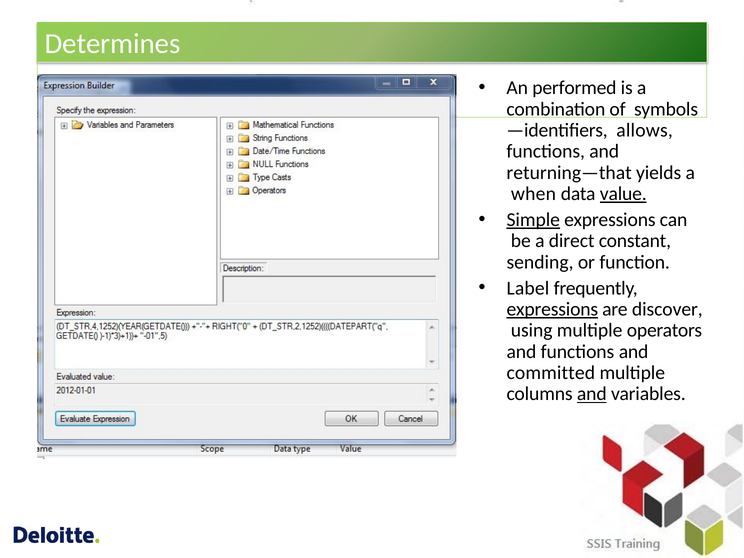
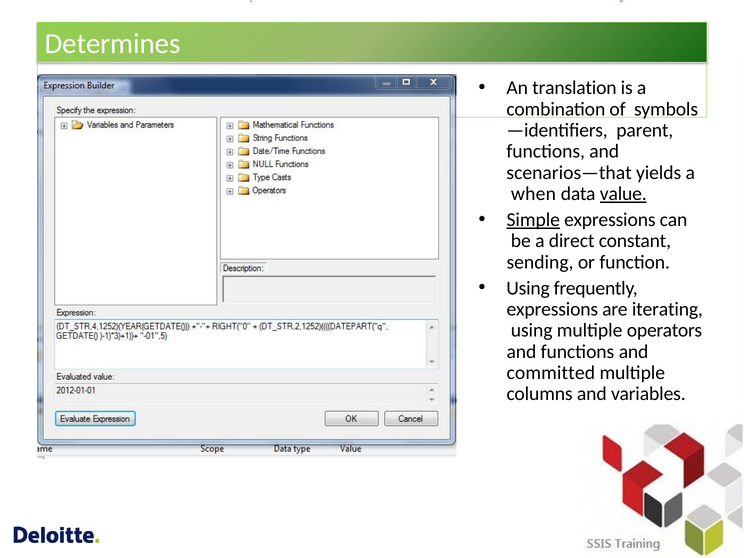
performed: performed -> translation (574, 88)
allows: allows -> parent (645, 130)
returning—that: returning—that -> scenarios—that (569, 173)
Label: Label -> Using (528, 288)
expressions underline: present -> none (552, 309)
discover: discover -> iterating (667, 309)
and underline: present -> none (592, 394)
